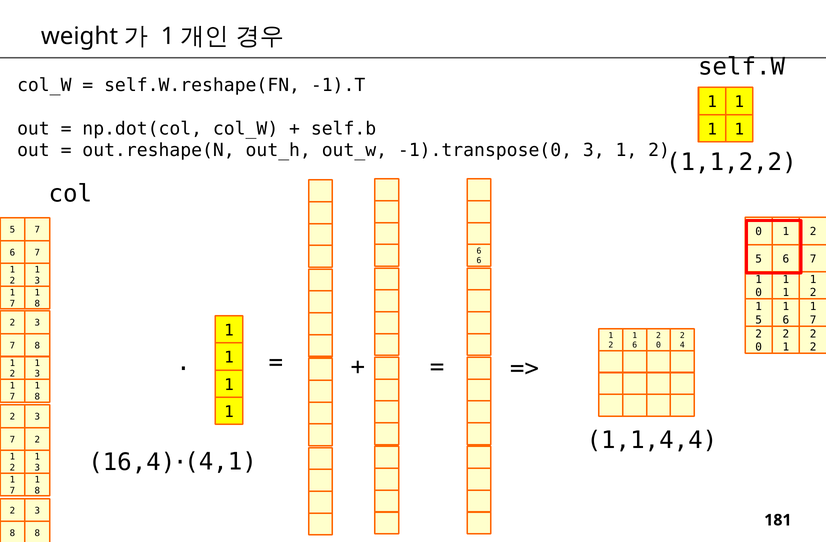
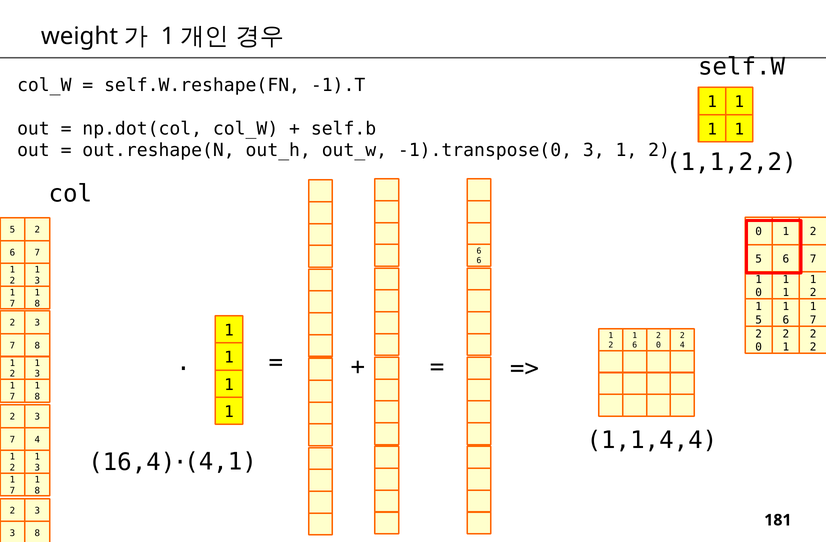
5 7: 7 -> 2 (37, 230)
2: 2 -> 4 (37, 440)
8: 8 -> 3 (12, 534)
